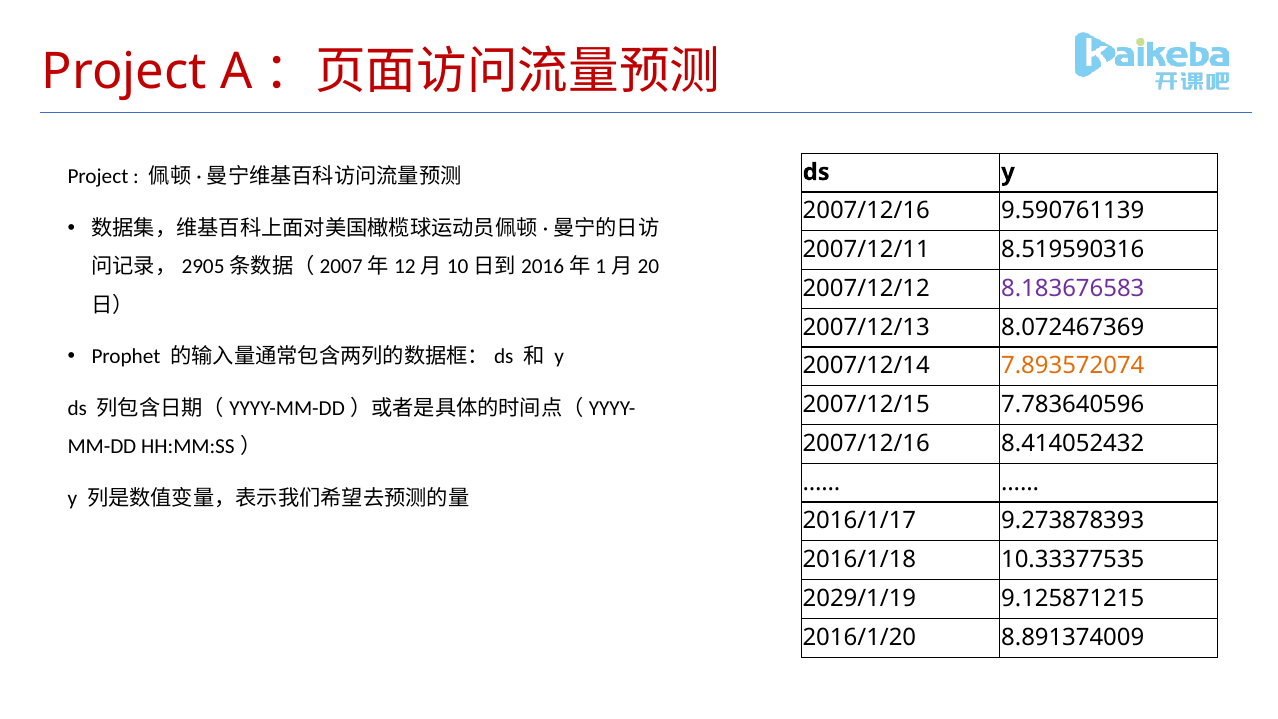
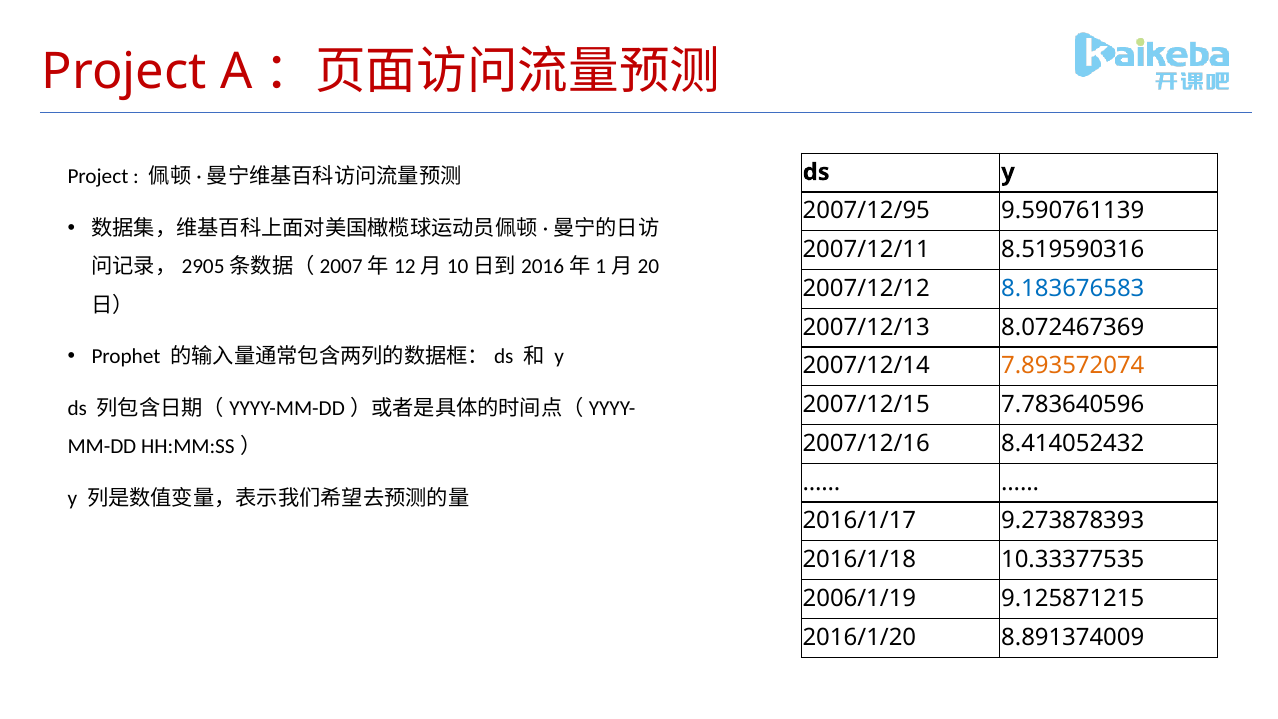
2007/12/16: 2007/12/16 -> 2007/12/95 (866, 211)
8.183676583 colour: purple -> blue (1073, 288)
2029/1/19: 2029/1/19 -> 2006/1/19 (859, 598)
